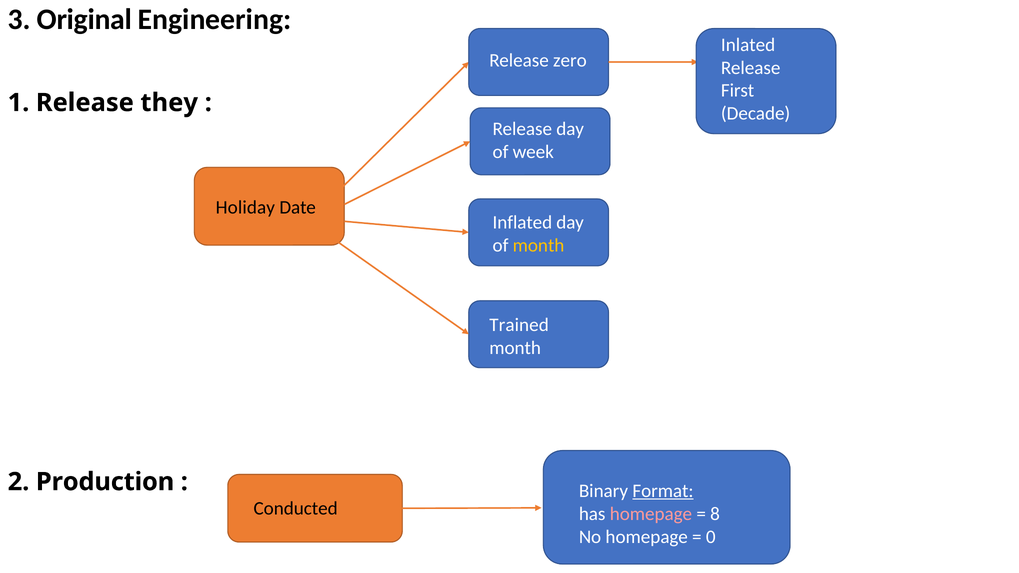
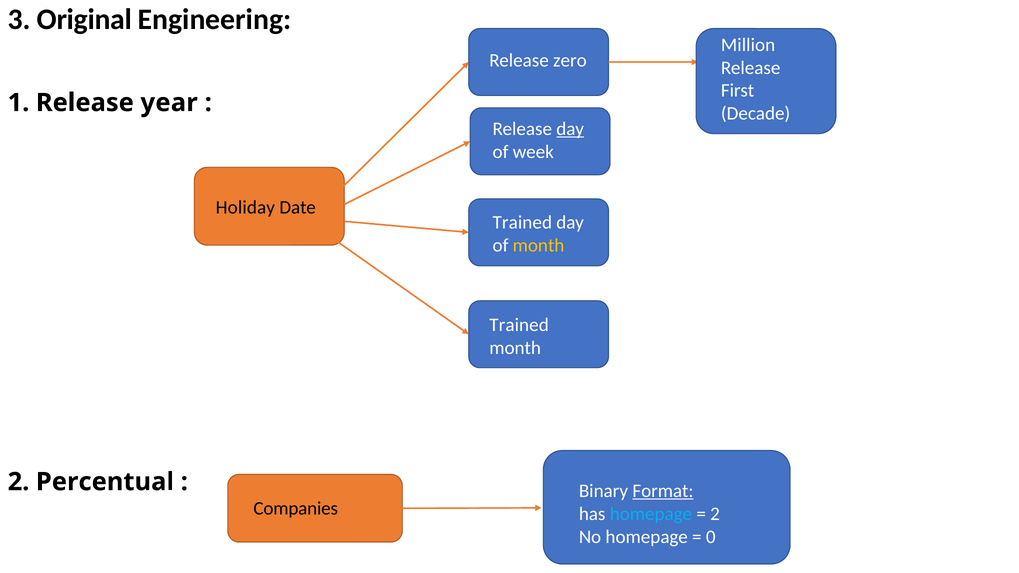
Inlated: Inlated -> Million (748, 45)
they: they -> year (169, 103)
day underline: none -> present (570, 129)
Inflated: Inflated -> Trained (522, 222)
Production: Production -> Percentual (105, 482)
Conducted: Conducted -> Companies (296, 509)
homepage colour: pink -> light blue (651, 514)
8: 8 -> 2 (715, 514)
